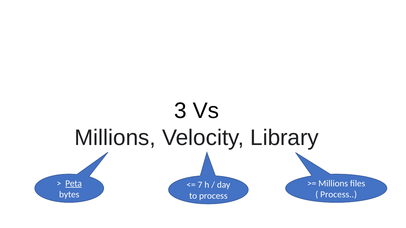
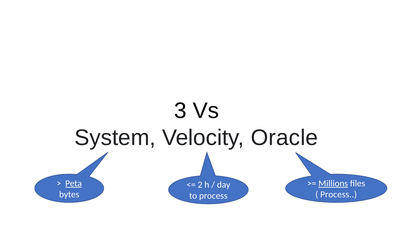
Millions: Millions -> System (115, 138)
Library: Library -> Oracle (284, 138)
Millions underline: none -> present (333, 184)
7: 7 -> 2 (200, 185)
